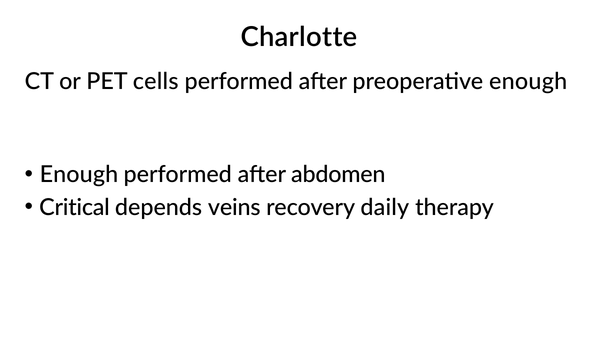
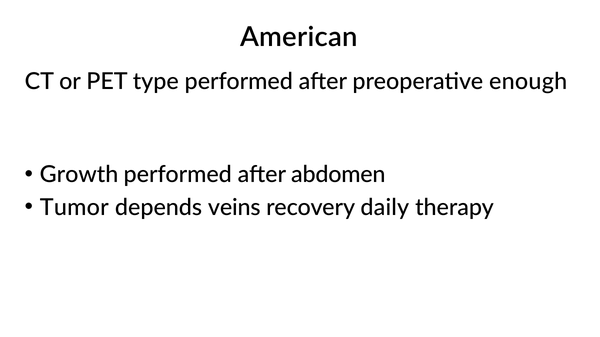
Charlotte: Charlotte -> American (299, 37)
cells: cells -> type (156, 82)
Enough: Enough -> Growth (79, 175)
Critical: Critical -> Tumor (74, 208)
